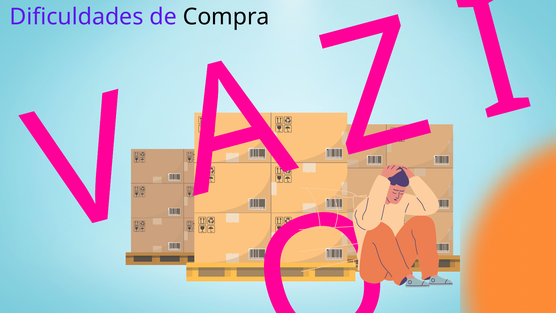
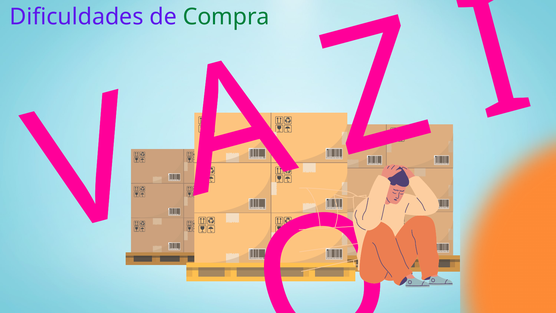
Compra colour: black -> green (226, 17)
